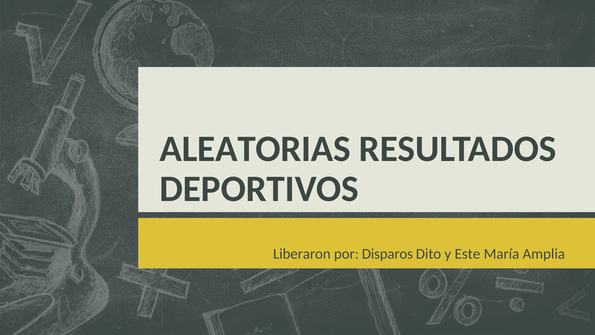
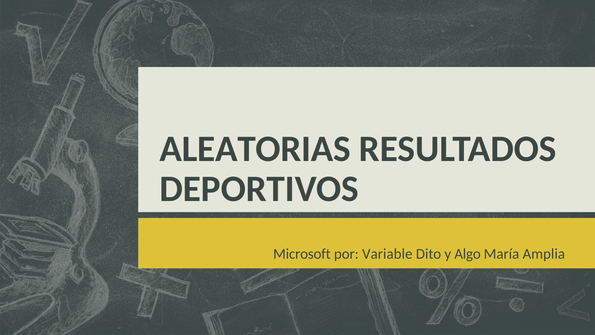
Liberaron: Liberaron -> Microsoft (302, 254)
Disparos: Disparos -> Variable (387, 254)
Este: Este -> Algo (468, 254)
